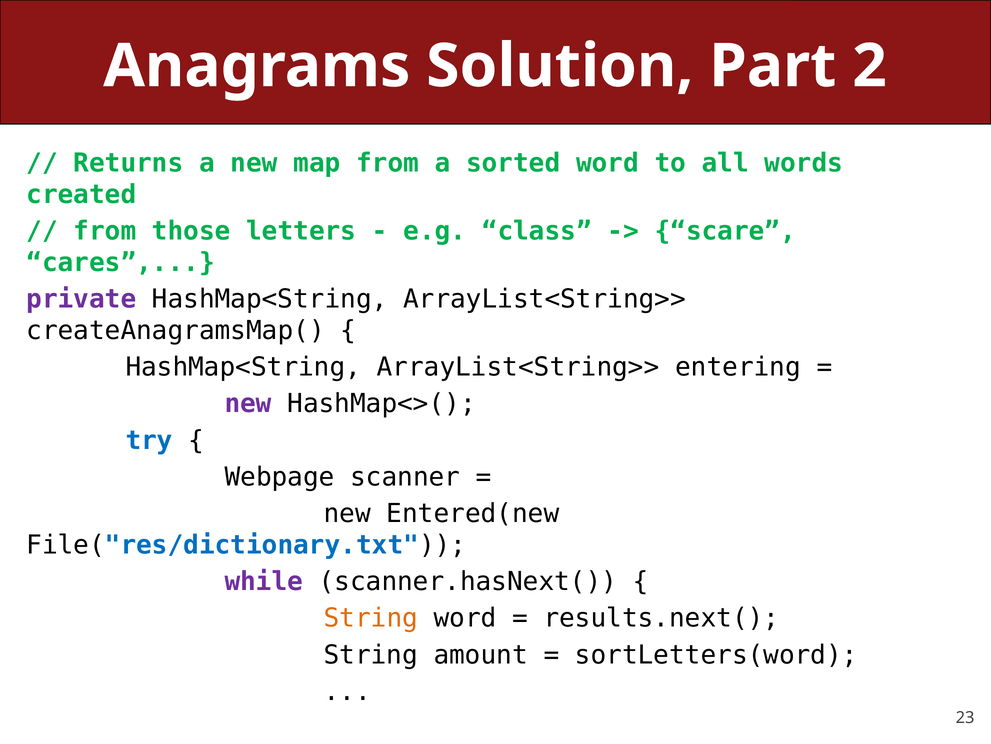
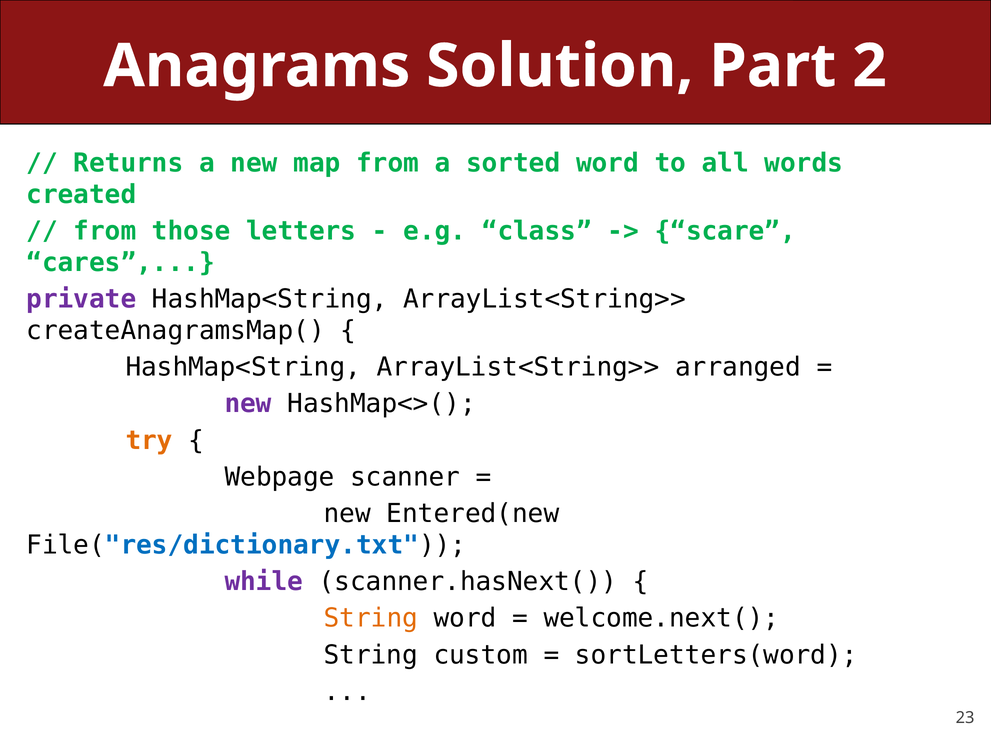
entering: entering -> arranged (738, 367)
try colour: blue -> orange (149, 440)
results.next(: results.next( -> welcome.next( (661, 618)
amount: amount -> custom (481, 654)
